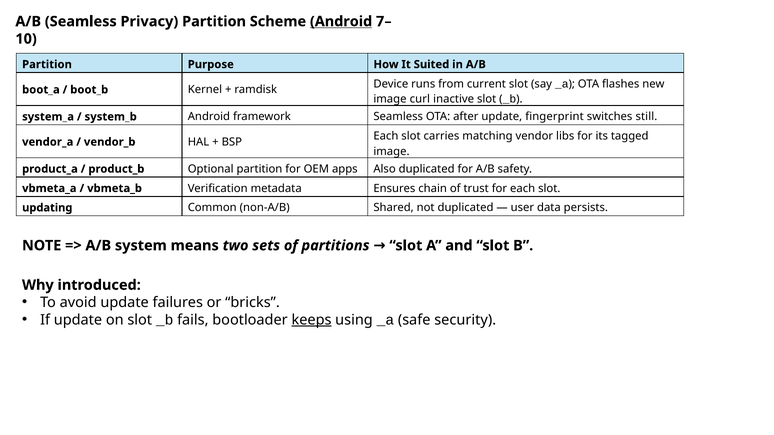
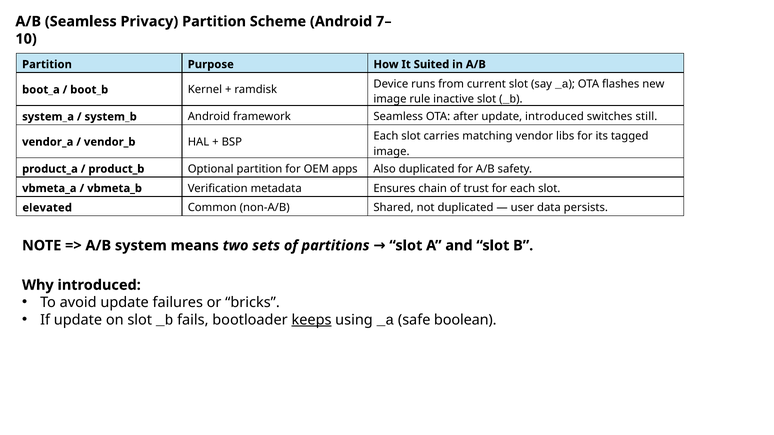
Android underline: present -> none (341, 21)
curl: curl -> rule (420, 99)
update fingerprint: fingerprint -> introduced (554, 117)
updating: updating -> elevated (47, 208)
security: security -> boolean (465, 320)
